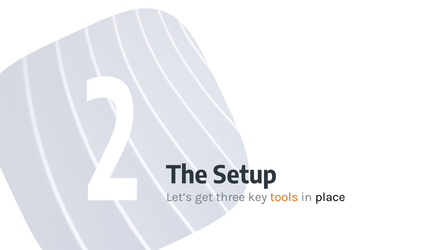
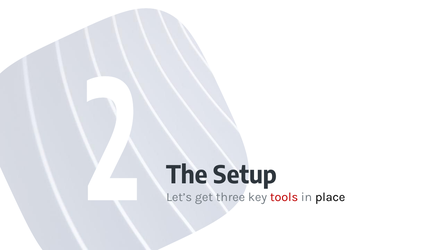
tools colour: orange -> red (284, 197)
